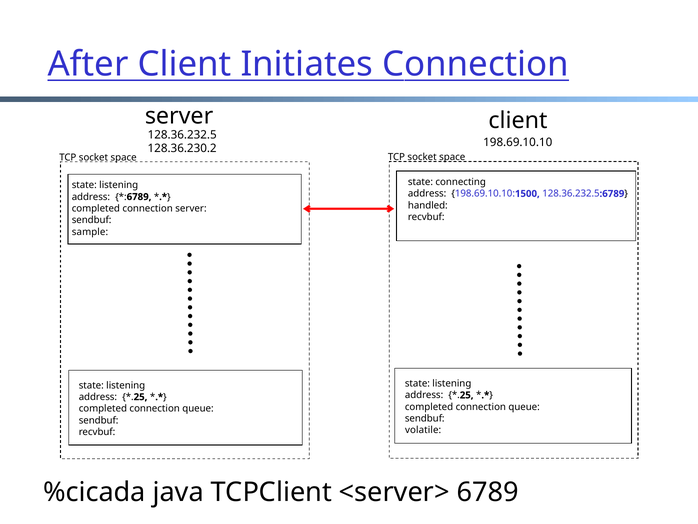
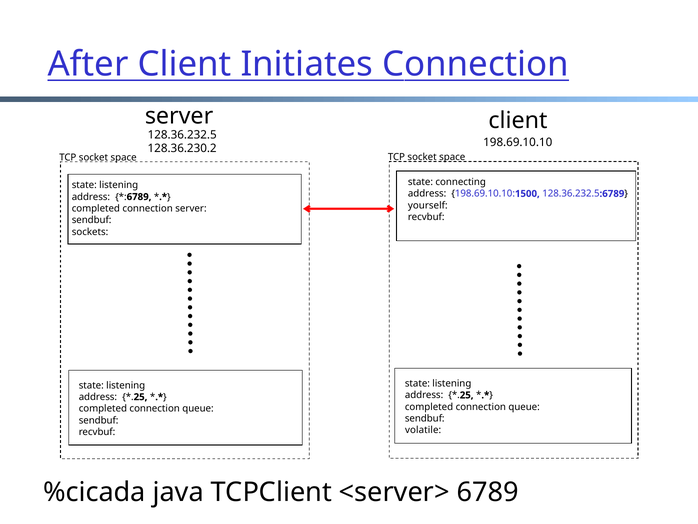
handled: handled -> yourself (428, 205)
sample: sample -> sockets (90, 232)
